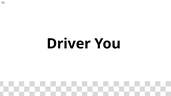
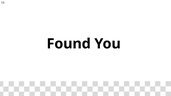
Driver: Driver -> Found (69, 44)
